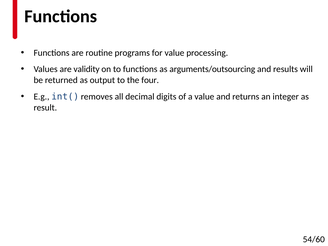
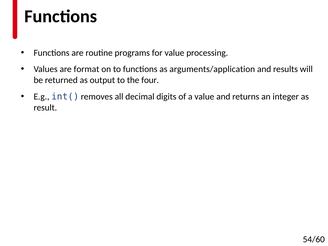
validity: validity -> format (87, 69)
arguments/outsourcing: arguments/outsourcing -> arguments/application (212, 69)
